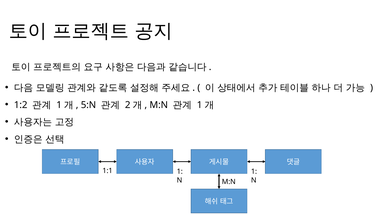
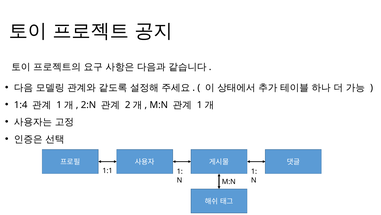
1:2: 1:2 -> 1:4 (21, 105)
5:N: 5:N -> 2:N (88, 105)
